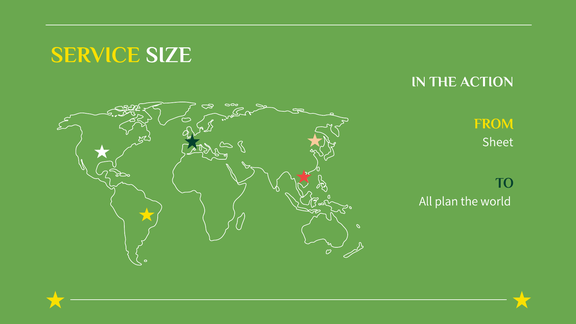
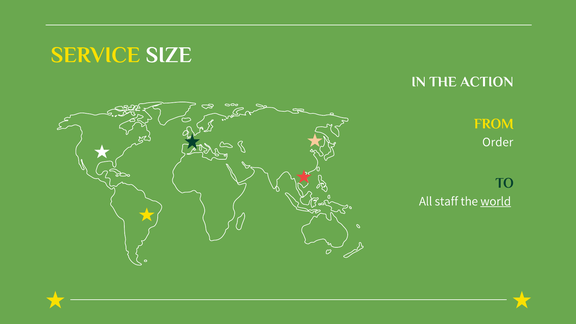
Sheet: Sheet -> Order (498, 142)
plan: plan -> staff (446, 201)
world underline: none -> present (496, 201)
